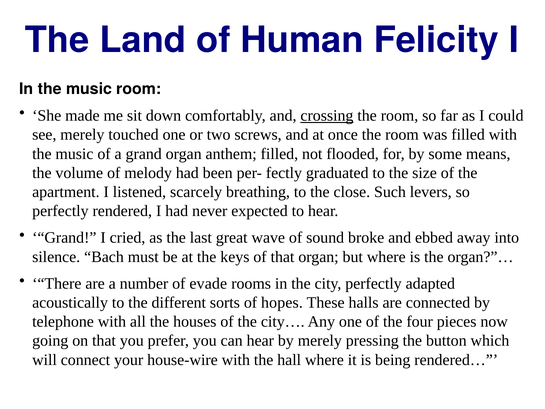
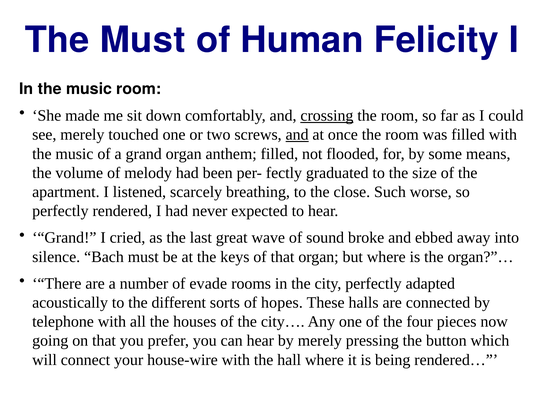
The Land: Land -> Must (143, 40)
and underline: none -> present (297, 135)
levers: levers -> worse (431, 192)
